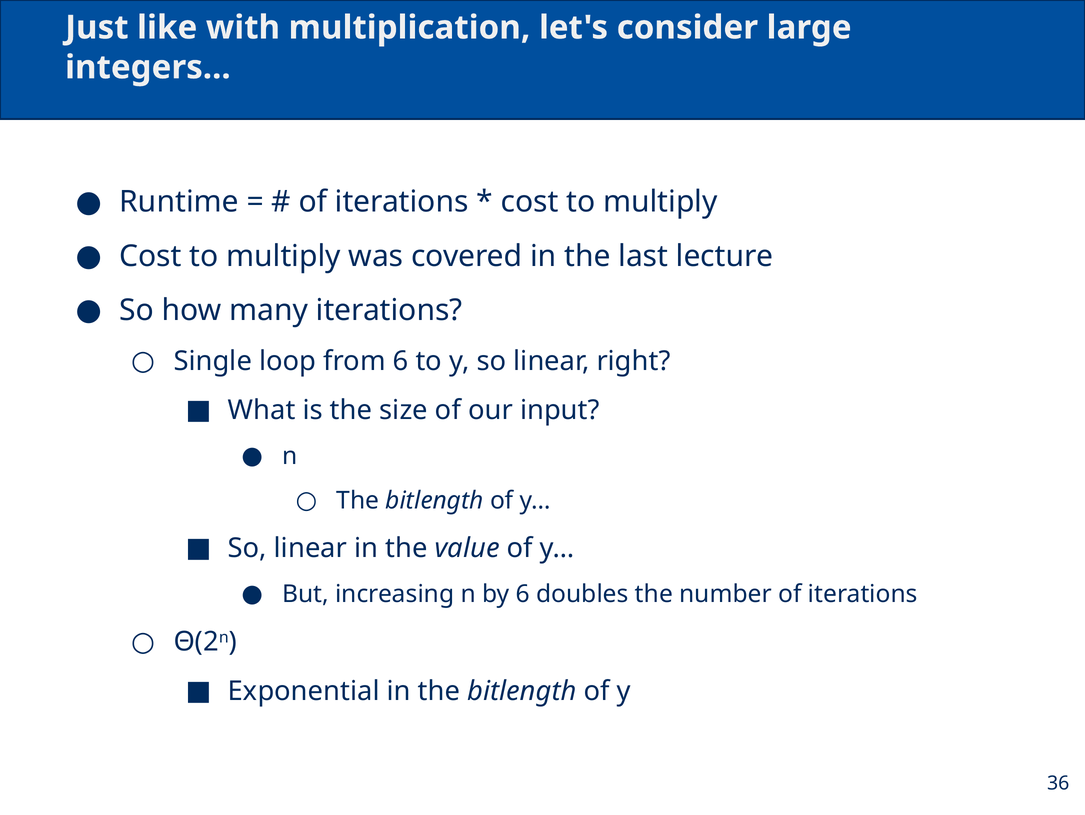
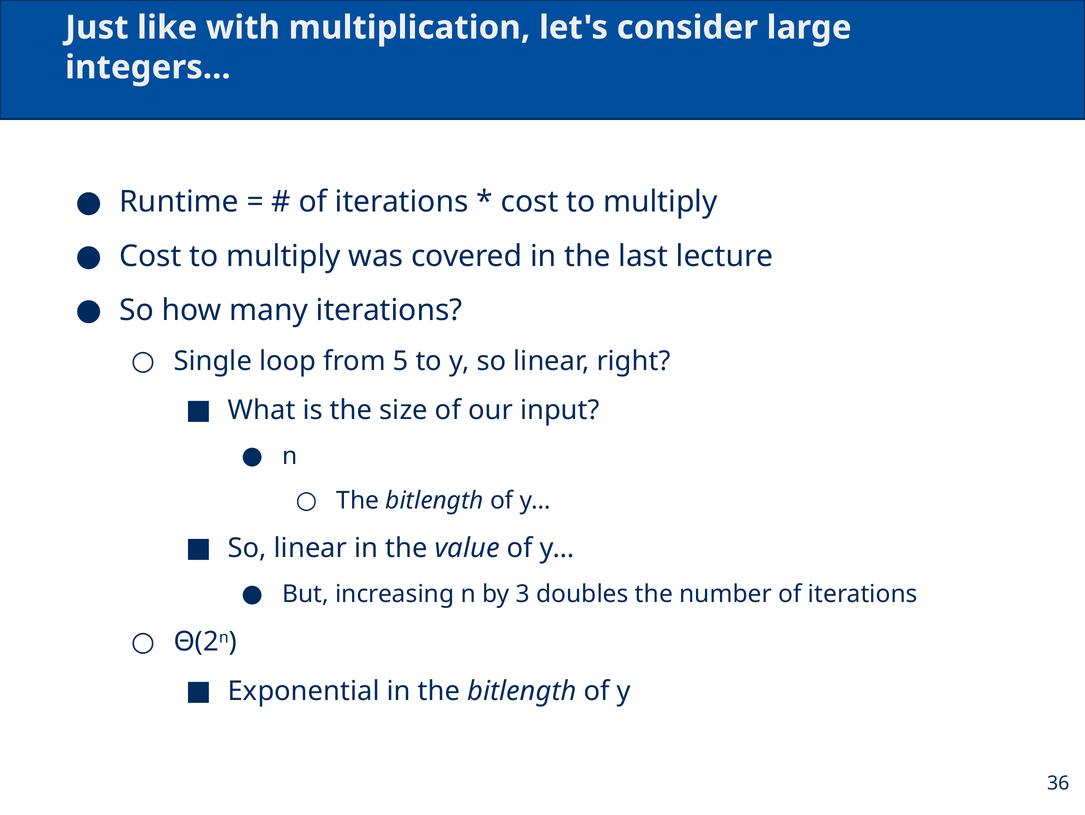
from 6: 6 -> 5 (401, 361)
by 6: 6 -> 3 (523, 593)
